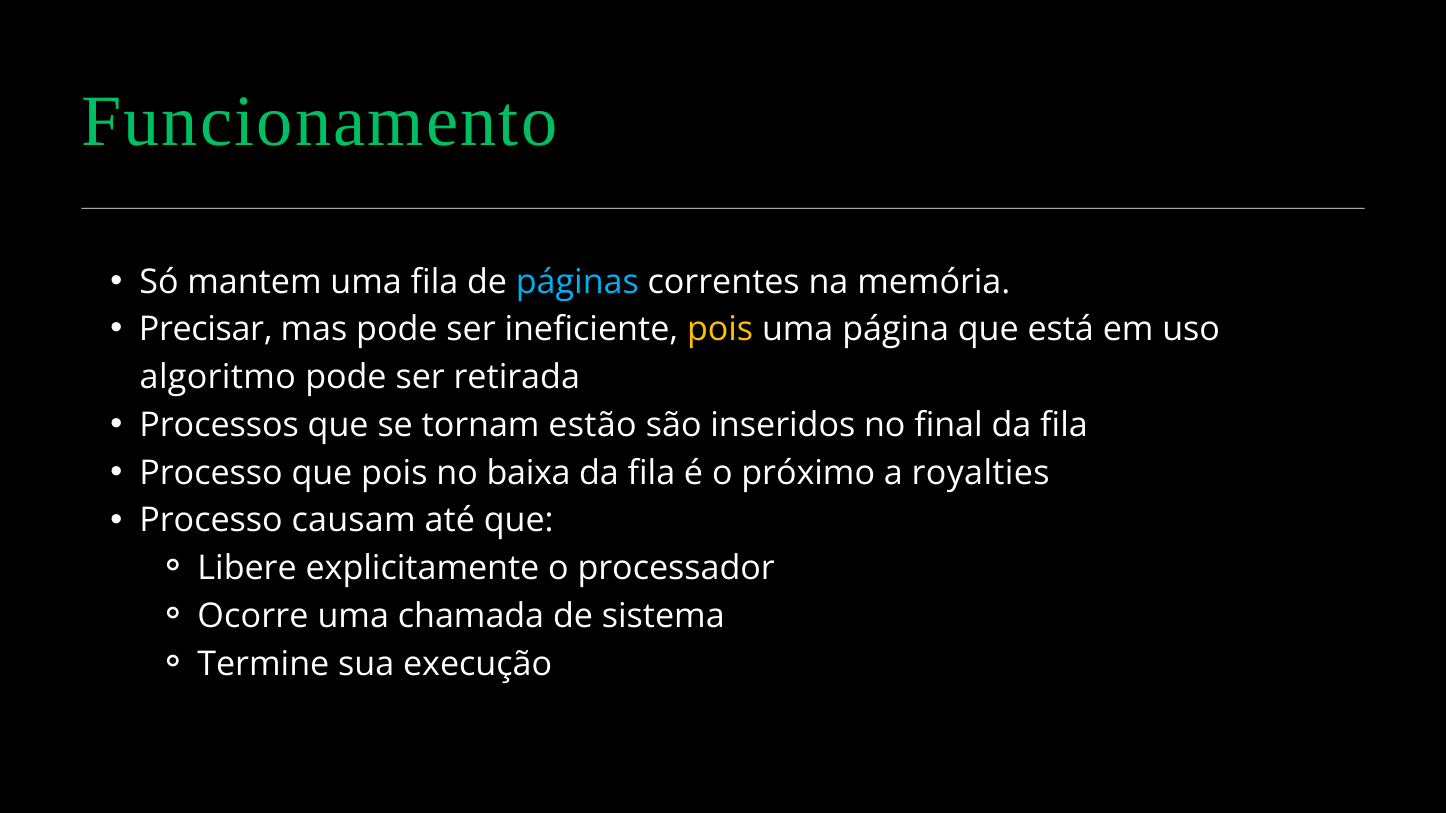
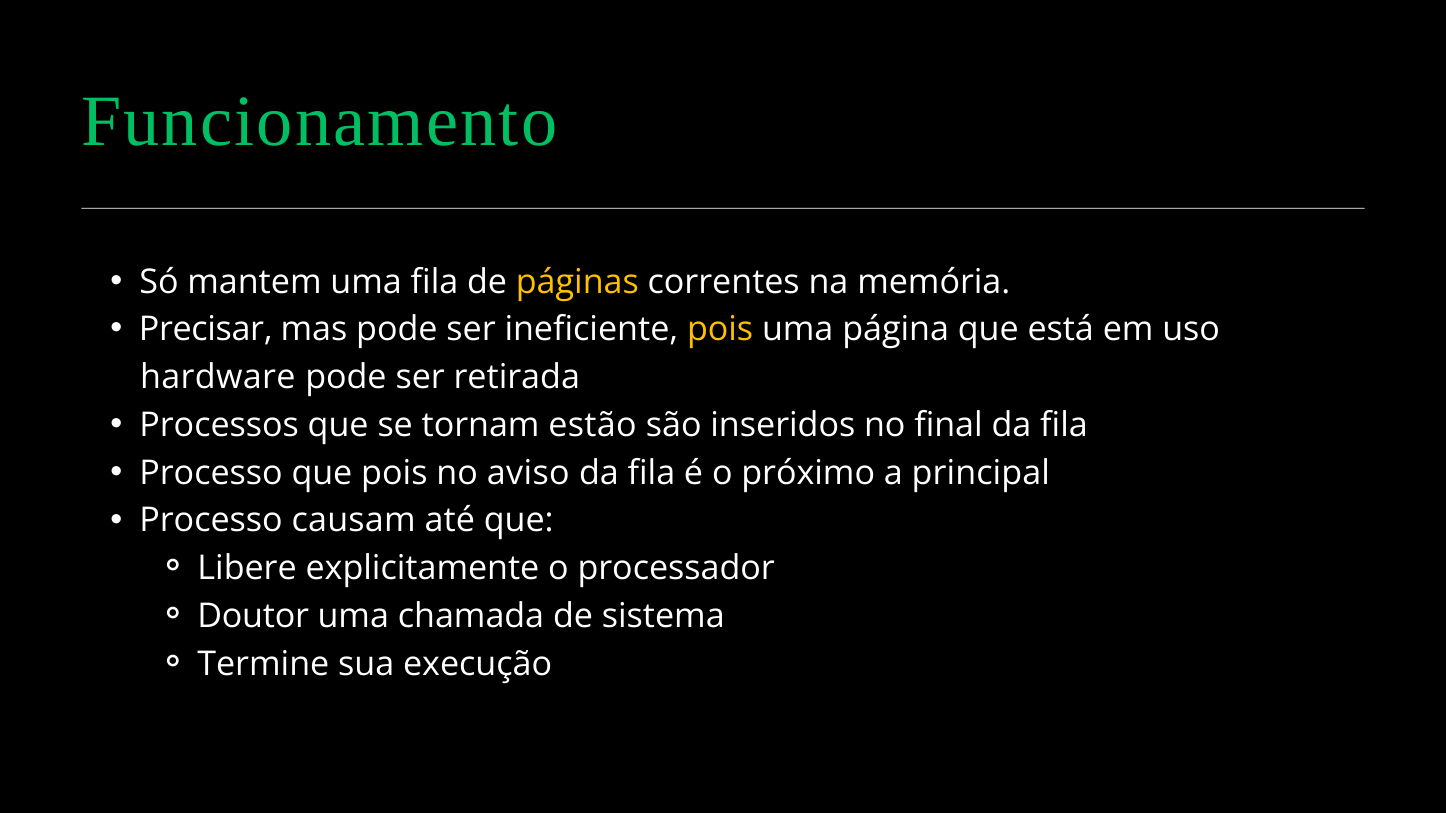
páginas colour: light blue -> yellow (577, 282)
algoritmo: algoritmo -> hardware (218, 378)
baixa: baixa -> aviso (528, 473)
royalties: royalties -> principal (981, 473)
Ocorre: Ocorre -> Doutor (253, 616)
